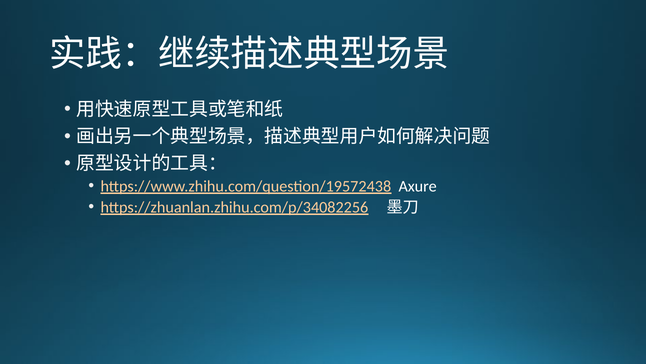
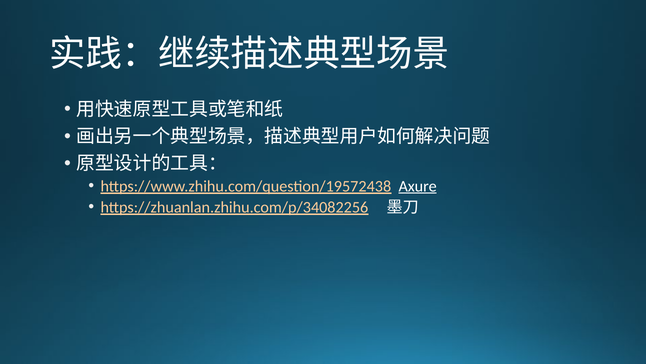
Axure underline: none -> present (418, 186)
